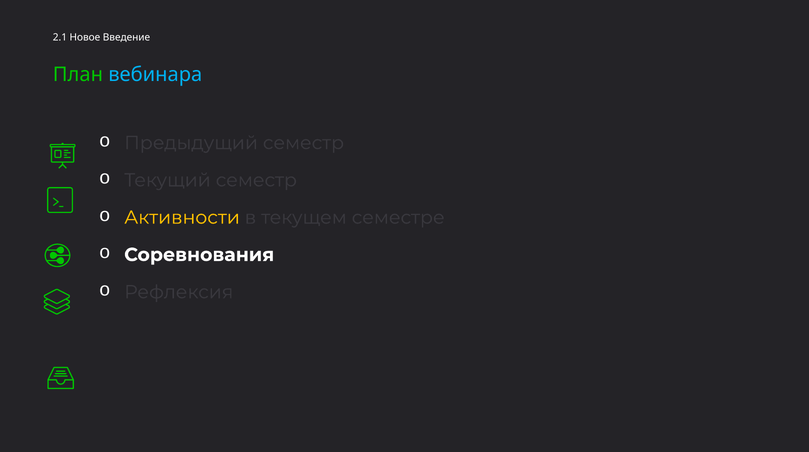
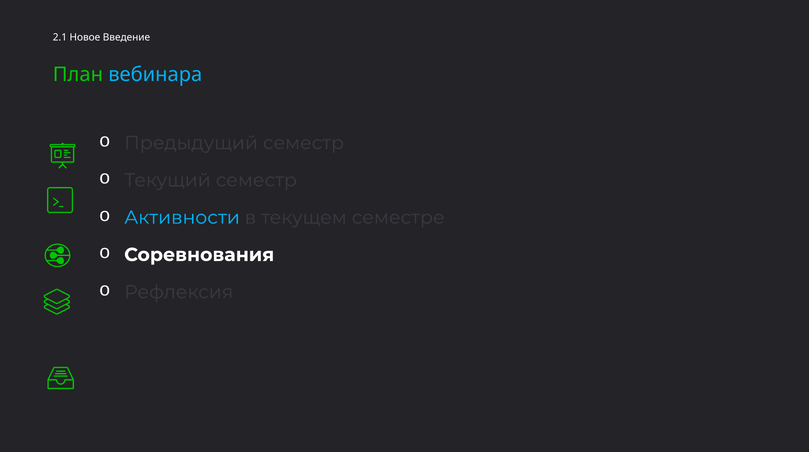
Активности colour: yellow -> light blue (182, 218)
